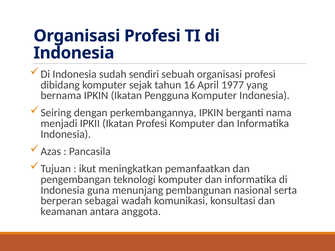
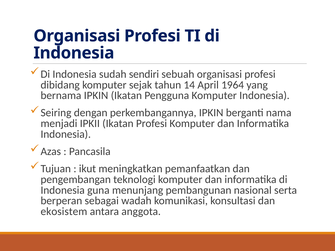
16: 16 -> 14 (189, 85)
1977: 1977 -> 1964 (233, 85)
keamanan: keamanan -> ekosistem (64, 212)
